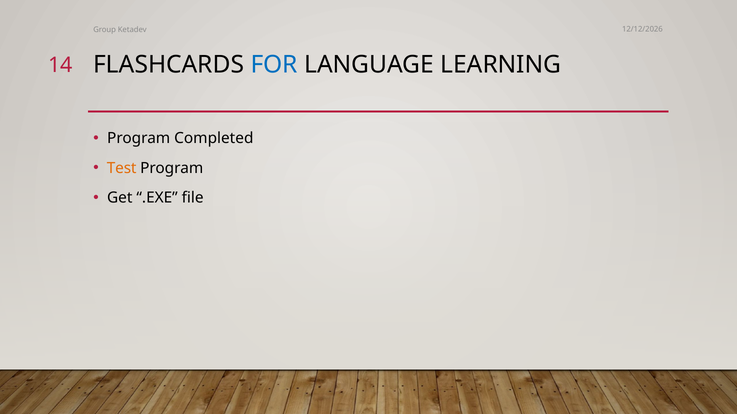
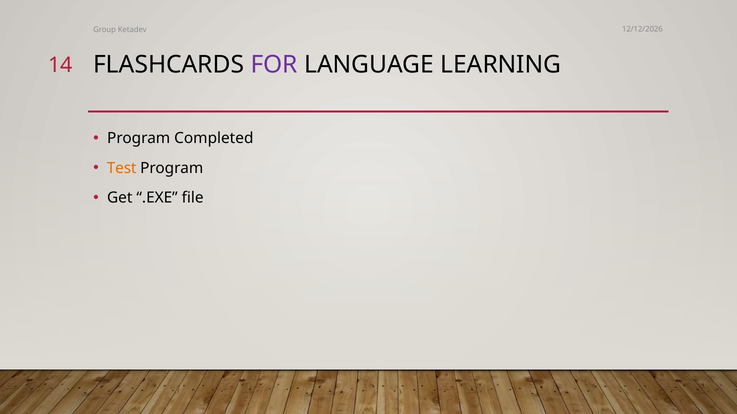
FOR colour: blue -> purple (274, 65)
